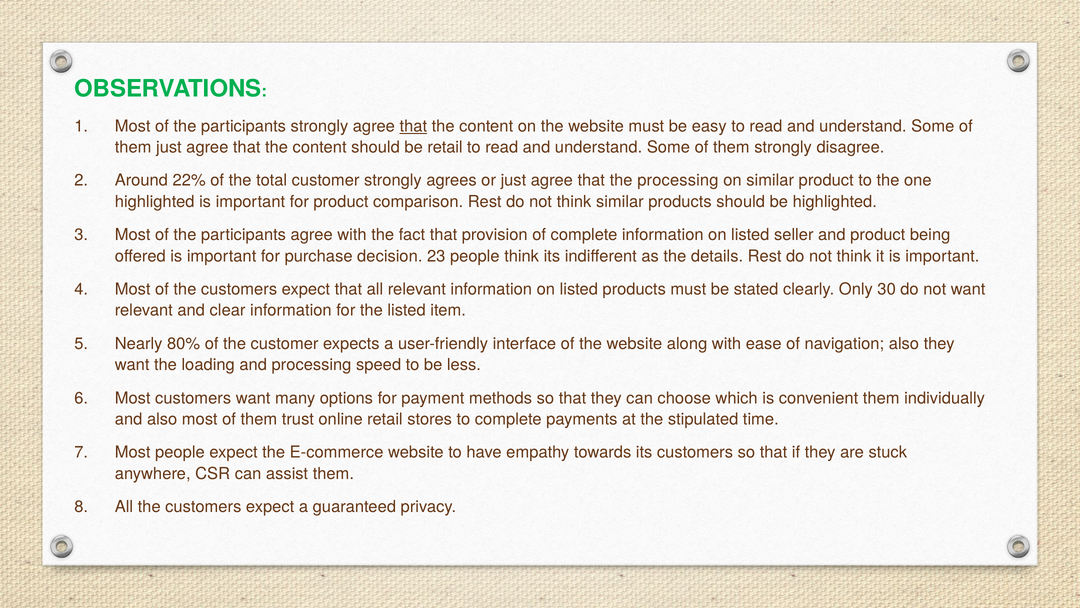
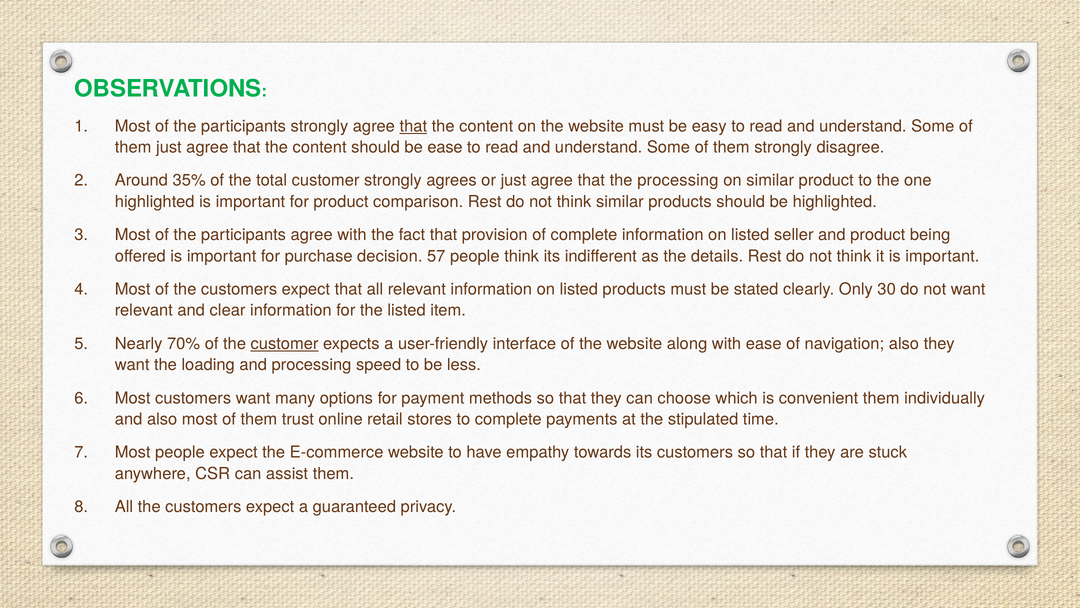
be retail: retail -> ease (445, 147)
22%: 22% -> 35% (189, 180)
23: 23 -> 57 (436, 256)
80%: 80% -> 70% (184, 343)
customer underline: none -> present (285, 343)
